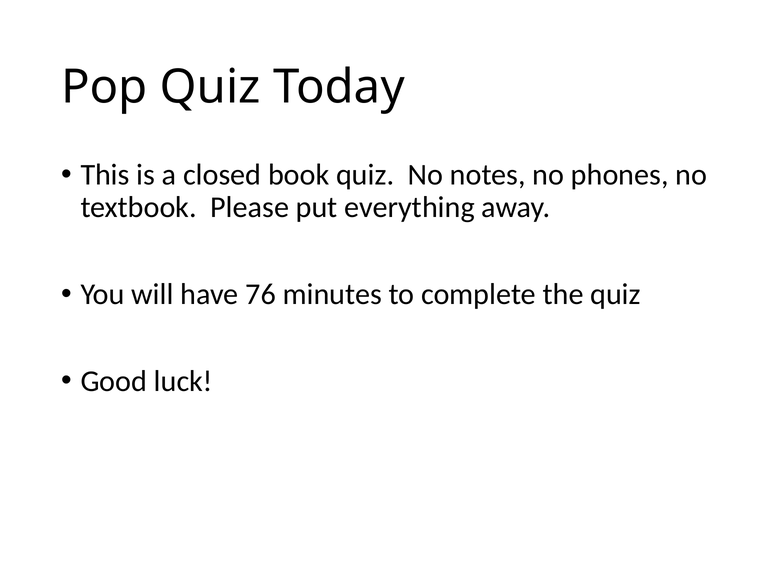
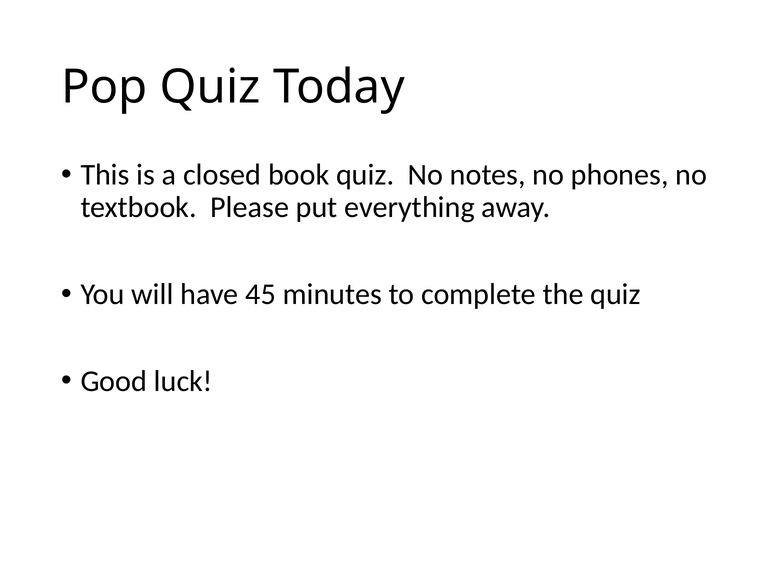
76: 76 -> 45 (261, 294)
